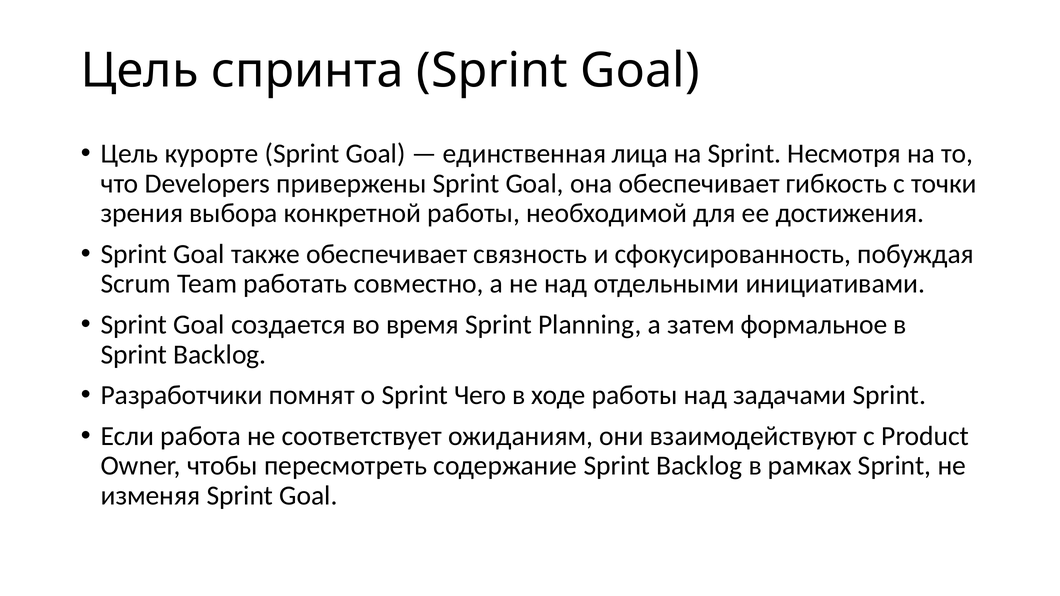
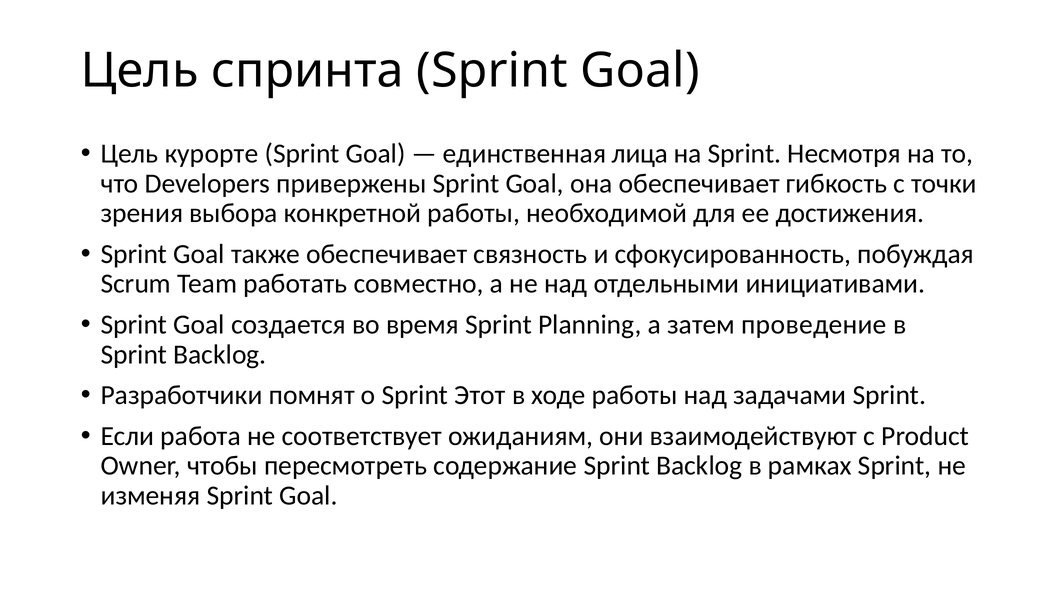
формальное: формальное -> проведение (814, 325)
Чего: Чего -> Этот (480, 395)
